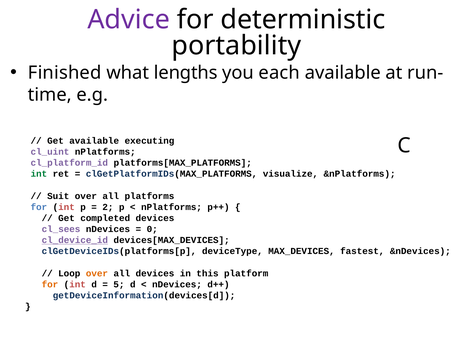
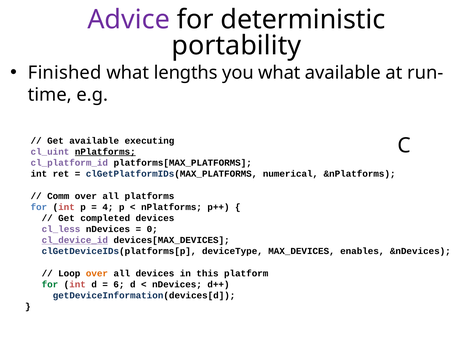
you each: each -> what (279, 73)
nPlatforms underline: none -> present (105, 152)
int colour: green -> black (39, 174)
visualize: visualize -> numerical (290, 174)
Suit: Suit -> Comm (58, 196)
2: 2 -> 4 (108, 207)
cl_sees: cl_sees -> cl_less (61, 229)
fastest: fastest -> enables (362, 251)
for colour: orange -> green (50, 284)
5: 5 -> 6 (119, 284)
